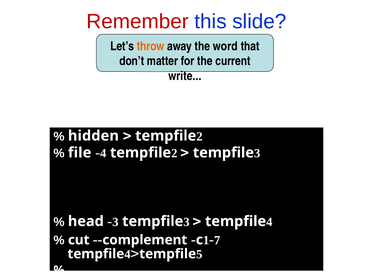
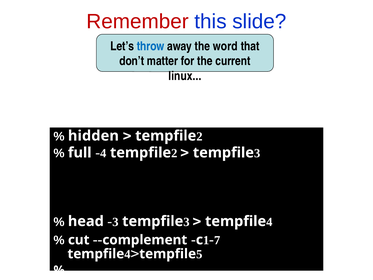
throw colour: orange -> blue (151, 46)
write: write -> linux (185, 76)
file: file -> full (80, 153)
